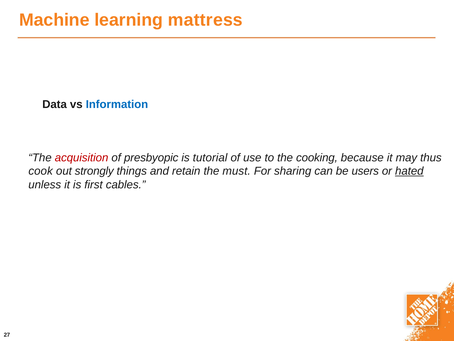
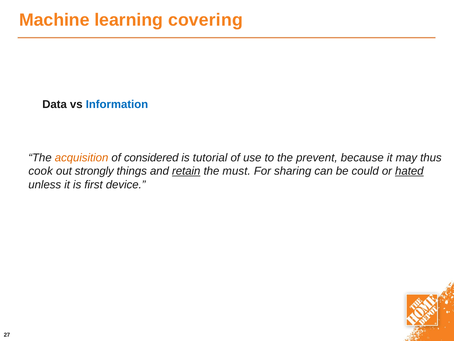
mattress: mattress -> covering (205, 20)
acquisition colour: red -> orange (82, 157)
presbyopic: presbyopic -> considered (151, 157)
cooking: cooking -> prevent (317, 157)
retain underline: none -> present (186, 171)
users: users -> could (365, 171)
cables: cables -> device (126, 185)
